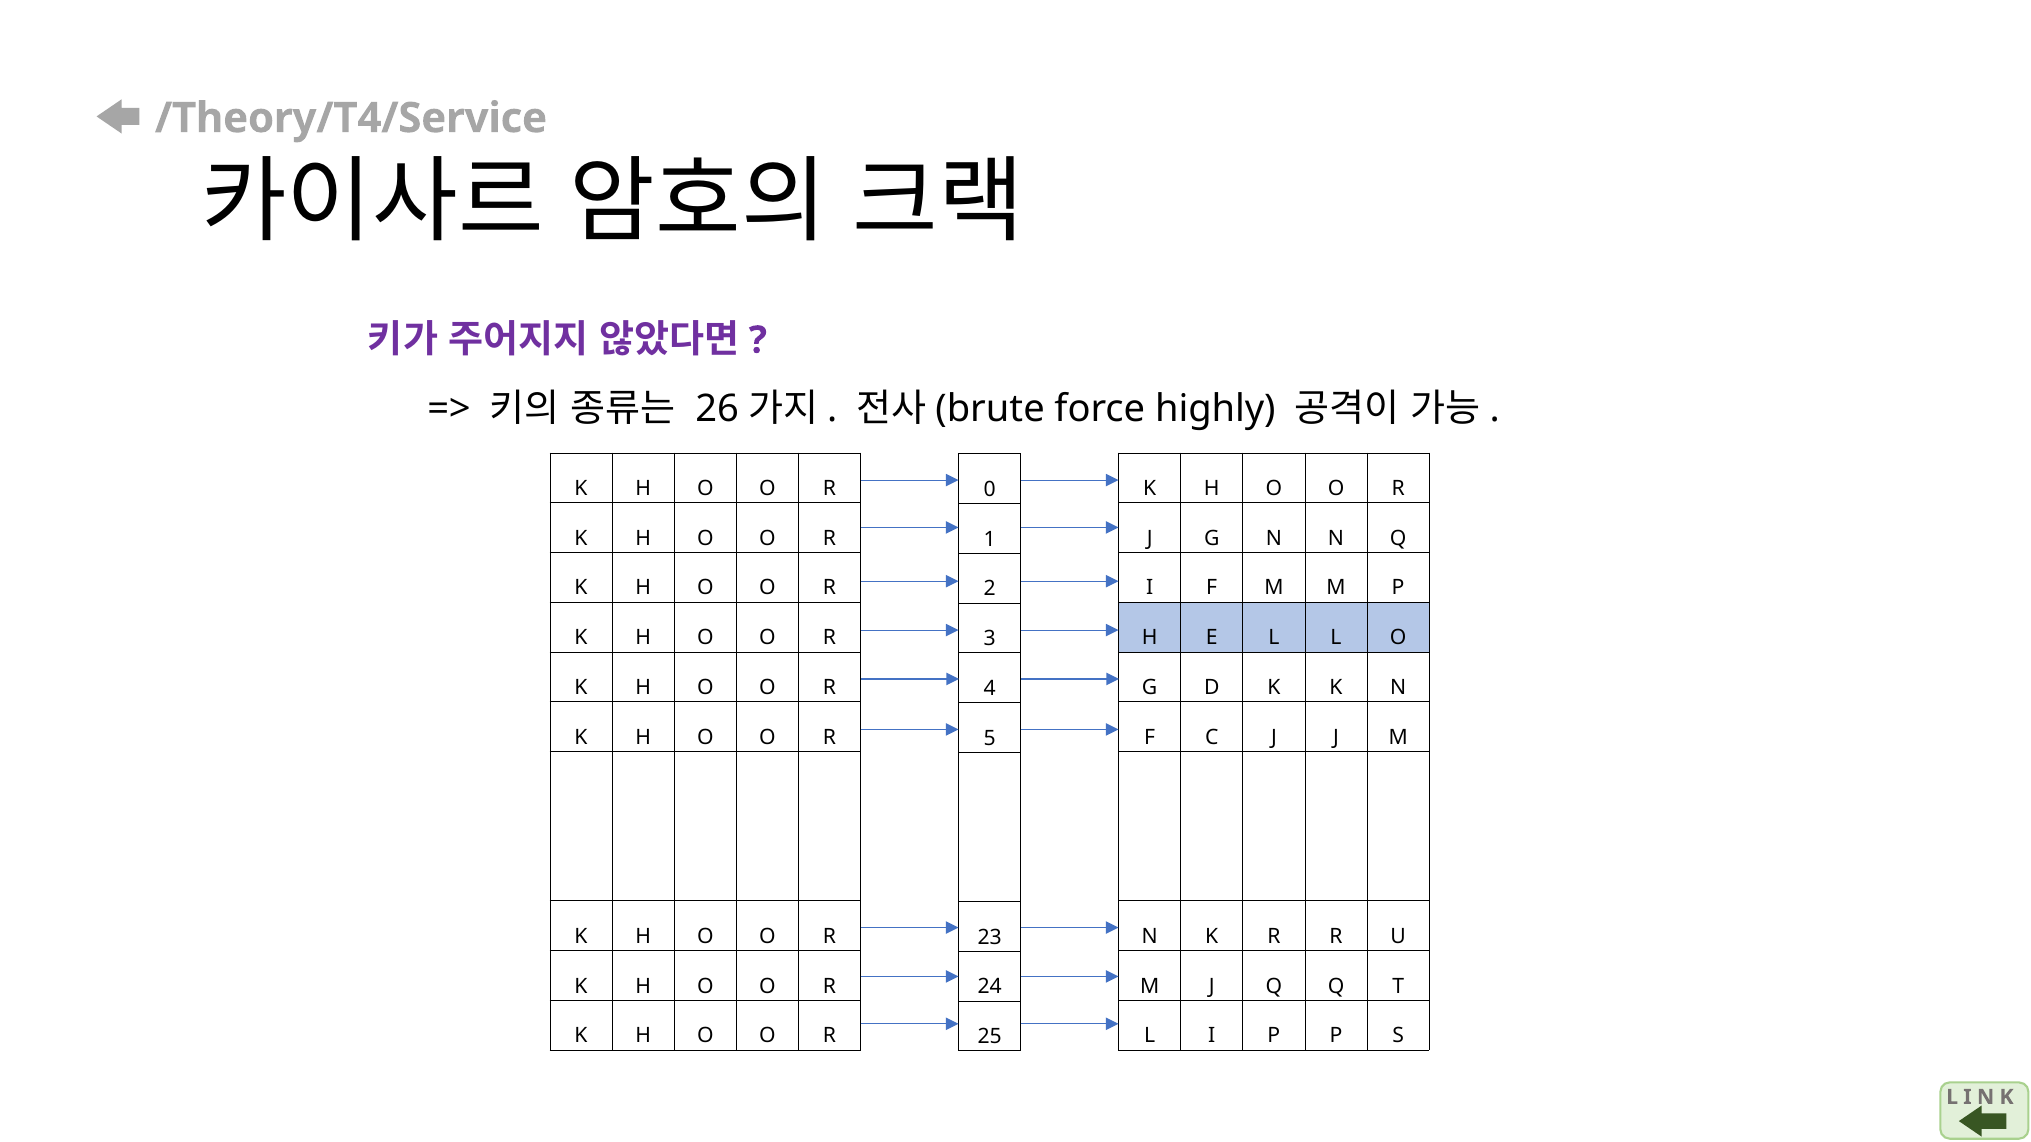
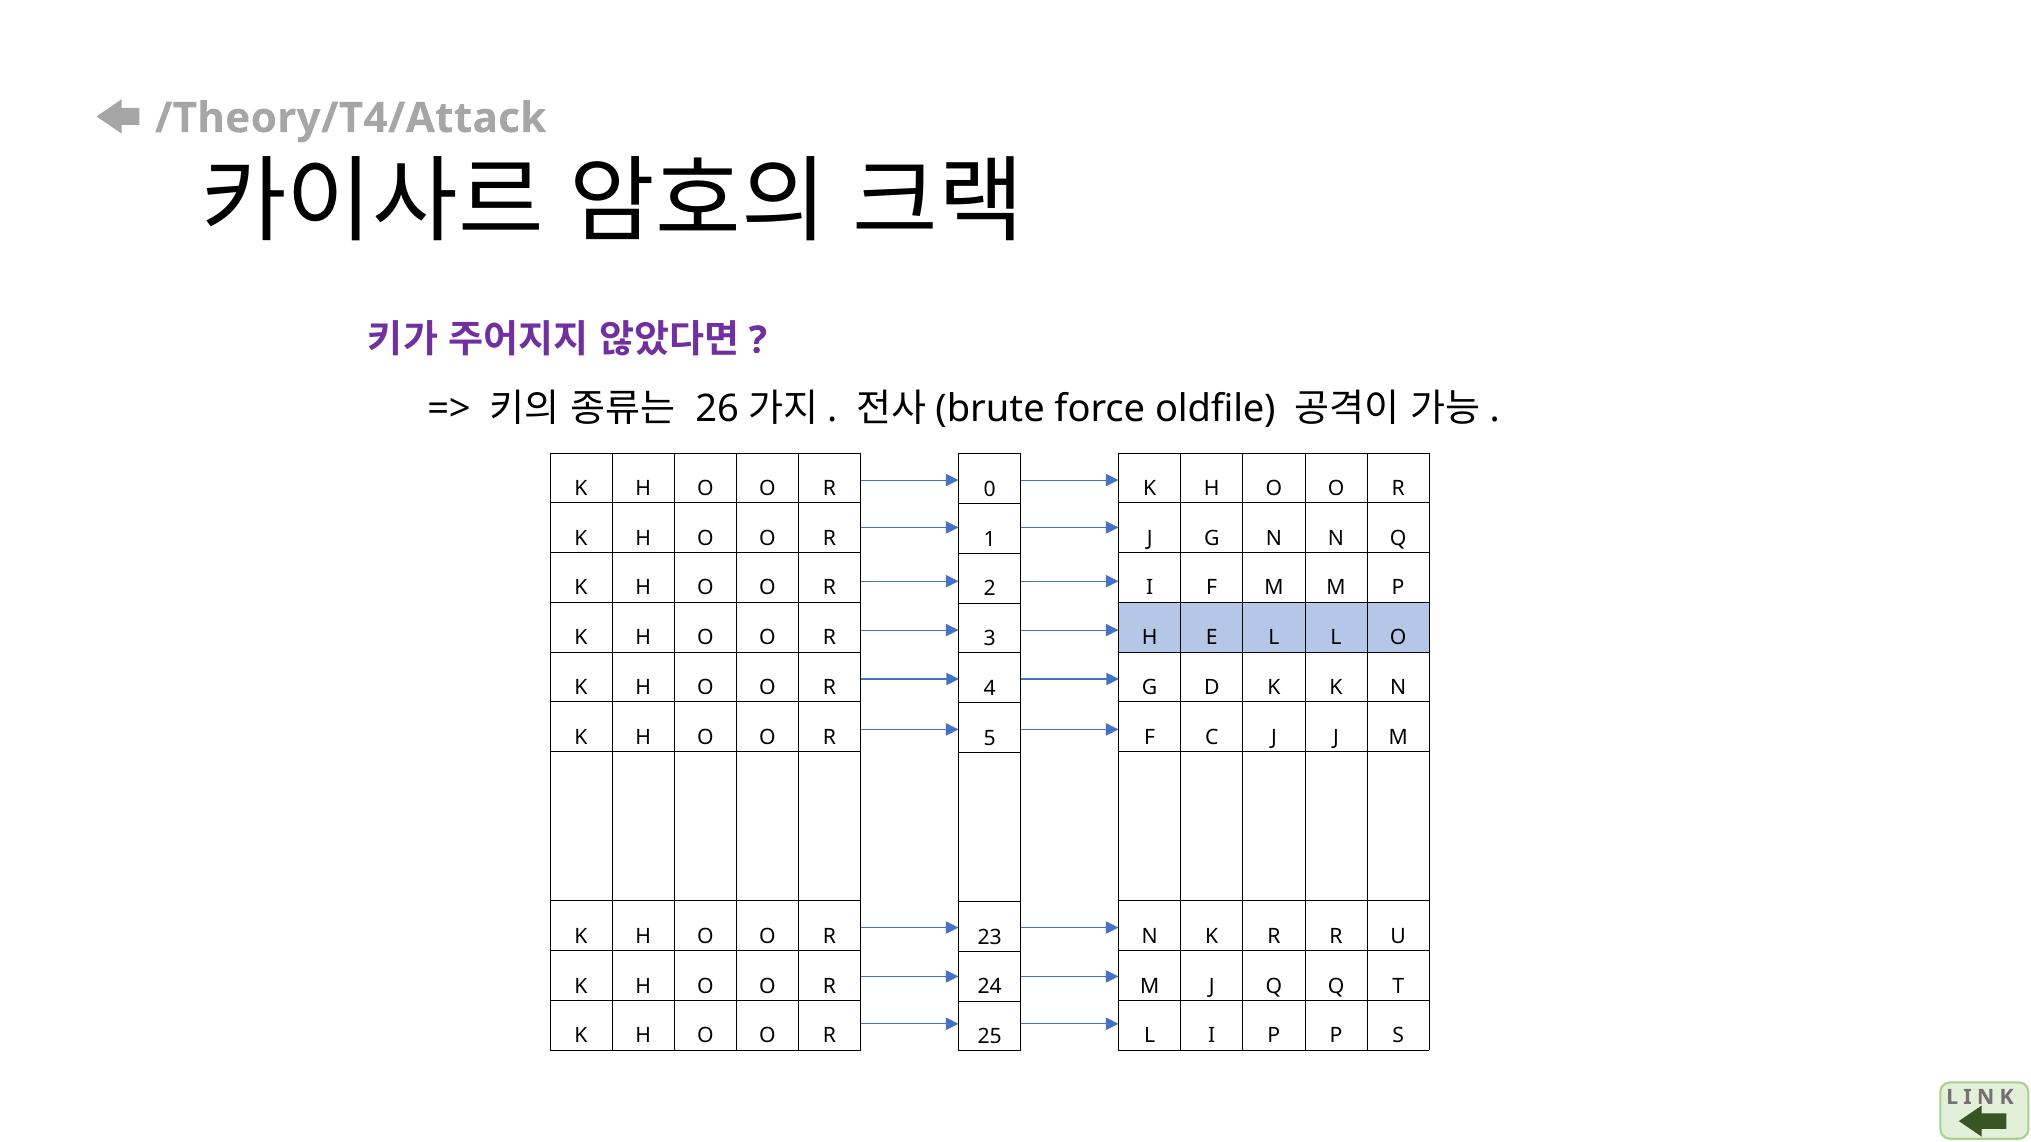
/Theory/T4/Service: /Theory/T4/Service -> /Theory/T4/Attack (351, 118)
highly: highly -> oldfile (1215, 409)
